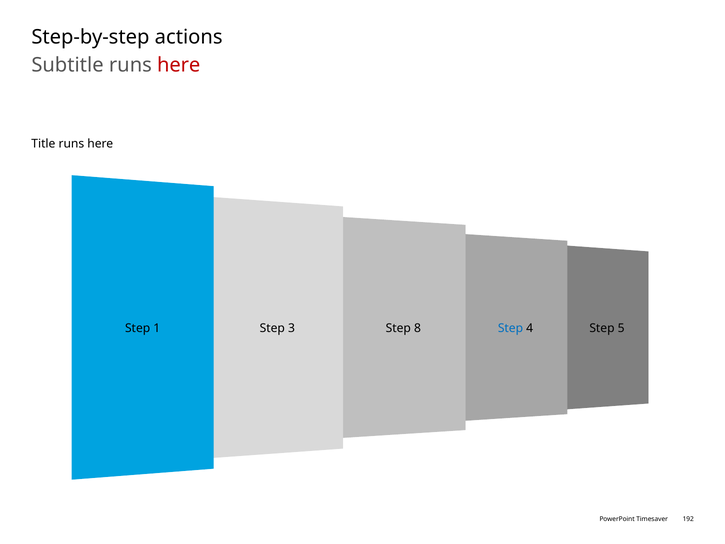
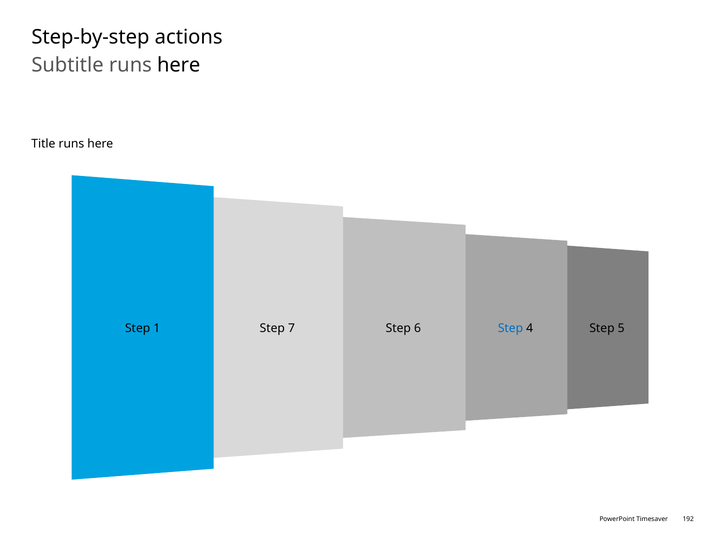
here colour: red -> black (179, 65)
3: 3 -> 7 (291, 328)
8: 8 -> 6 (417, 328)
